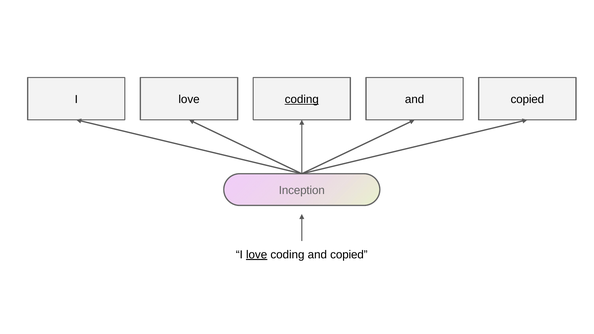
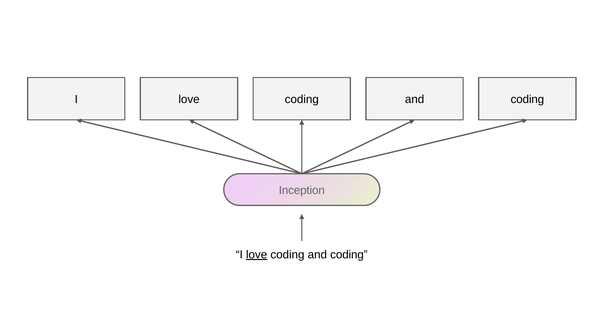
coding underline: present -> none (302, 100)
copied: copied -> coding (527, 100)
copied: copied -> coding (349, 255)
